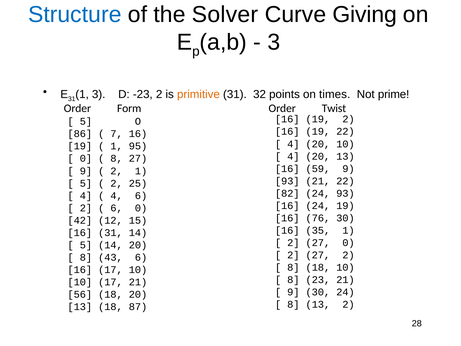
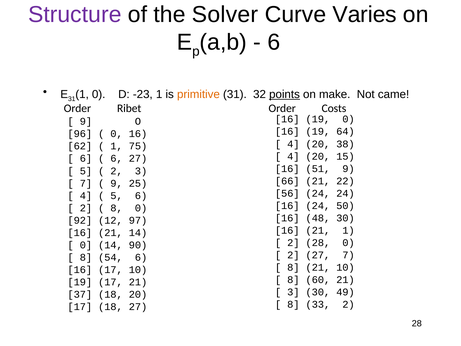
Structure colour: blue -> purple (75, 15)
Giving: Giving -> Varies (365, 15)
3: 3 -> 6 (274, 42)
1 3: 3 -> 0 (99, 94)
-23 2: 2 -> 1 (159, 94)
points underline: none -> present (284, 94)
times: times -> make (335, 94)
prime: prime -> came (394, 94)
Form: Form -> Ribet (129, 108)
Twist: Twist -> Costs (334, 108)
19 2: 2 -> 0 (348, 119)
5: 5 -> 9 (86, 121)
19 22: 22 -> 64 (345, 132)
86: 86 -> 96 (80, 134)
7: 7 -> 0 (117, 134)
20 10: 10 -> 38 (345, 144)
19: 19 -> 62 (80, 146)
95: 95 -> 75 (138, 146)
4 20 13: 13 -> 15 (345, 156)
0: 0 -> 6 (86, 158)
8: 8 -> 6 (117, 158)
59: 59 -> 51 (318, 169)
9: 9 -> 5 (86, 171)
2 1: 1 -> 3 (141, 171)
93: 93 -> 66 (287, 181)
5: 5 -> 7 (86, 183)
2: 2 -> 9 (117, 183)
82: 82 -> 56 (287, 193)
24 93: 93 -> 24 (345, 193)
4: 4 -> 5 (117, 196)
24 19: 19 -> 50 (345, 206)
6: 6 -> 8 (117, 208)
76: 76 -> 48 (318, 218)
42: 42 -> 92 (80, 220)
15: 15 -> 97 (138, 220)
35: 35 -> 21 (318, 230)
31: 31 -> 21 (110, 233)
27: 27 -> 28 (318, 243)
5: 5 -> 0 (86, 245)
14 20: 20 -> 90 (138, 245)
27 2: 2 -> 7 (348, 255)
43: 43 -> 54 (110, 257)
8 18: 18 -> 21 (318, 267)
23: 23 -> 60 (318, 280)
10: 10 -> 19 (80, 282)
9: 9 -> 3 (293, 292)
30 24: 24 -> 49 (345, 292)
56: 56 -> 37 (80, 294)
8 13: 13 -> 33 (318, 304)
13: 13 -> 17 (80, 307)
18 87: 87 -> 27 (138, 307)
